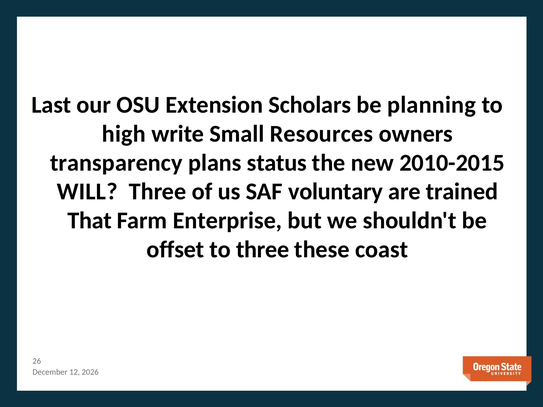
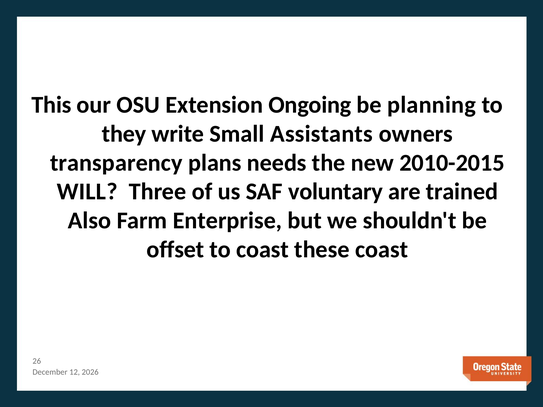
Last: Last -> This (51, 105)
Scholars: Scholars -> Ongoing (310, 105)
high: high -> they (124, 134)
Resources: Resources -> Assistants (322, 134)
status: status -> needs (277, 163)
That: That -> Also (90, 221)
to three: three -> coast (263, 250)
